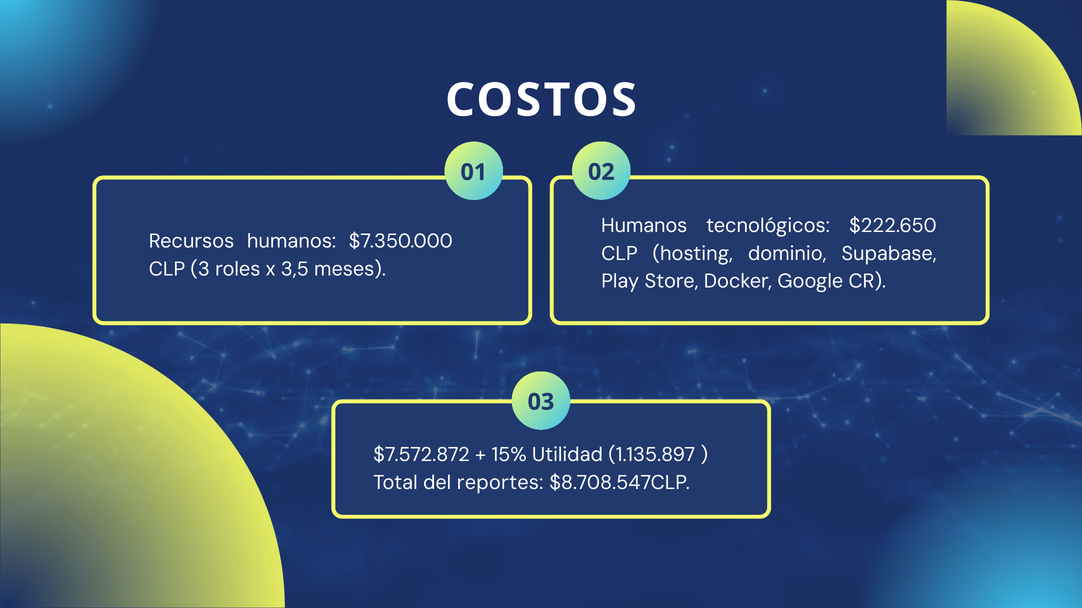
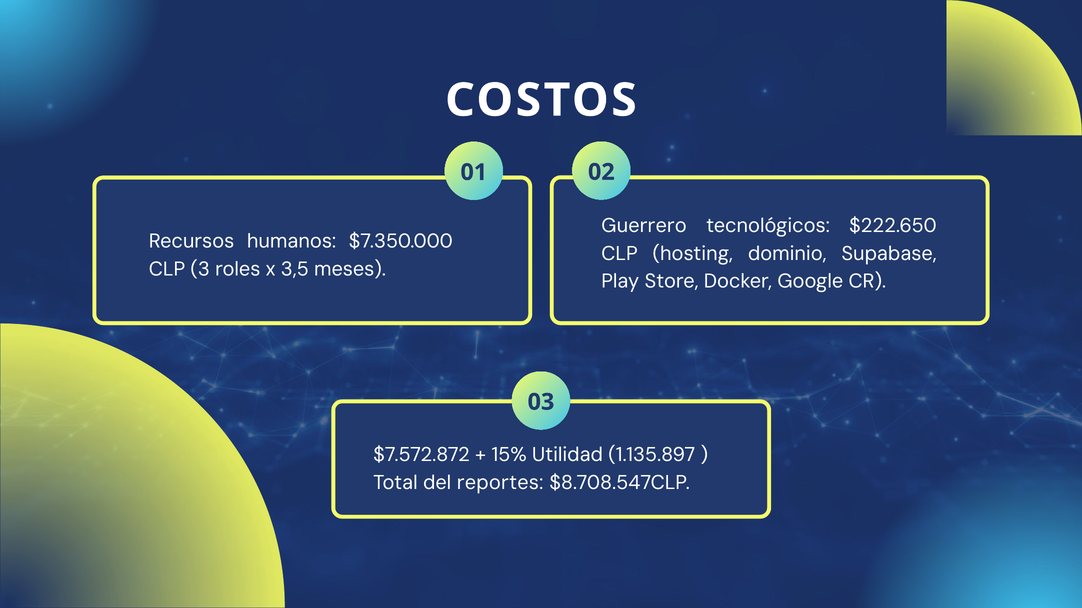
Humanos: Humanos -> Guerrero (644, 226)
